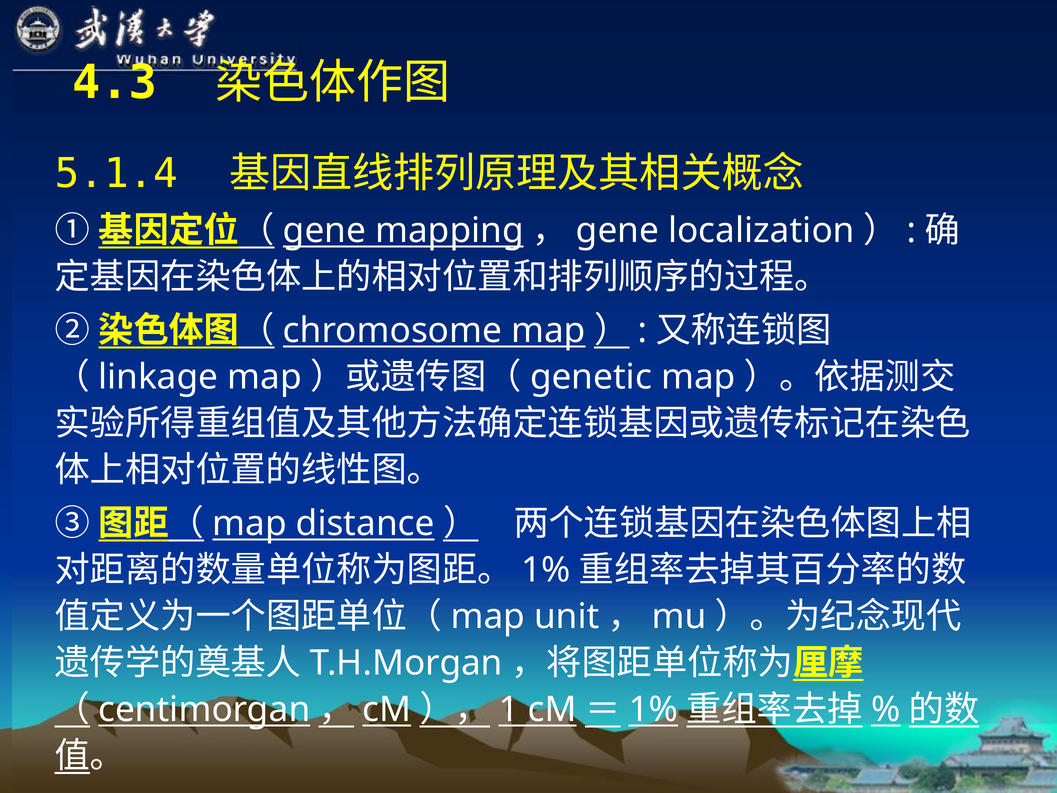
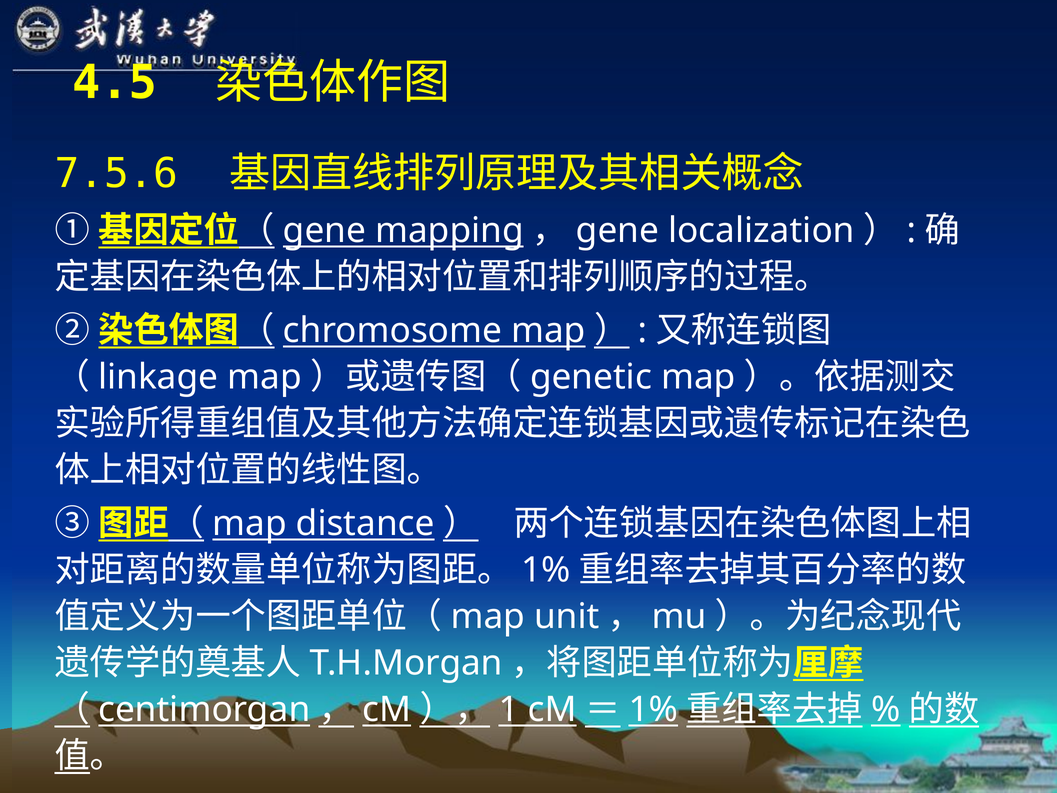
4.3: 4.3 -> 4.5 (115, 83)
5.1.4: 5.1.4 -> 7.5.6 (116, 174)
